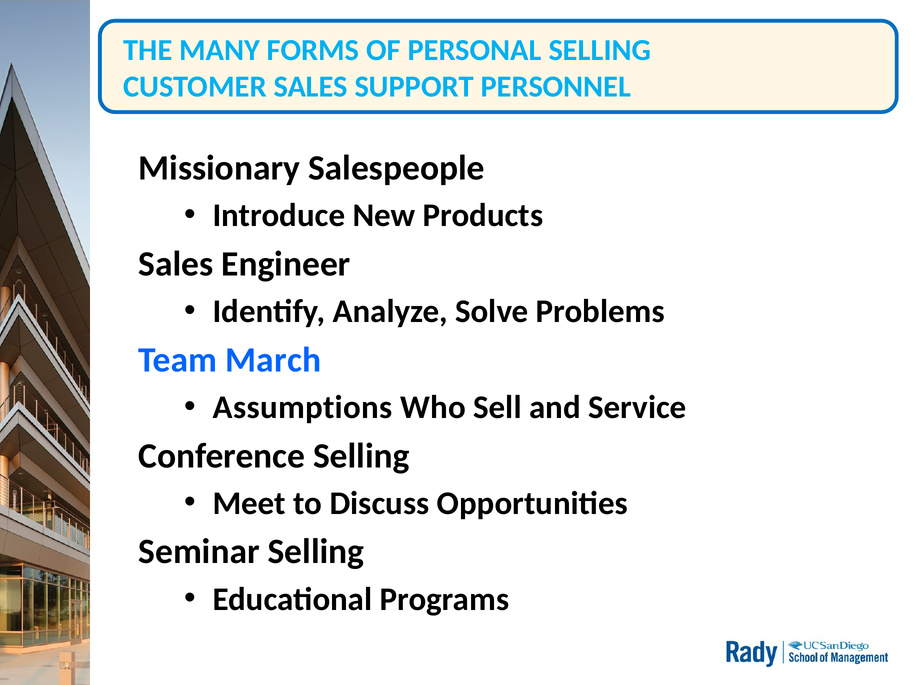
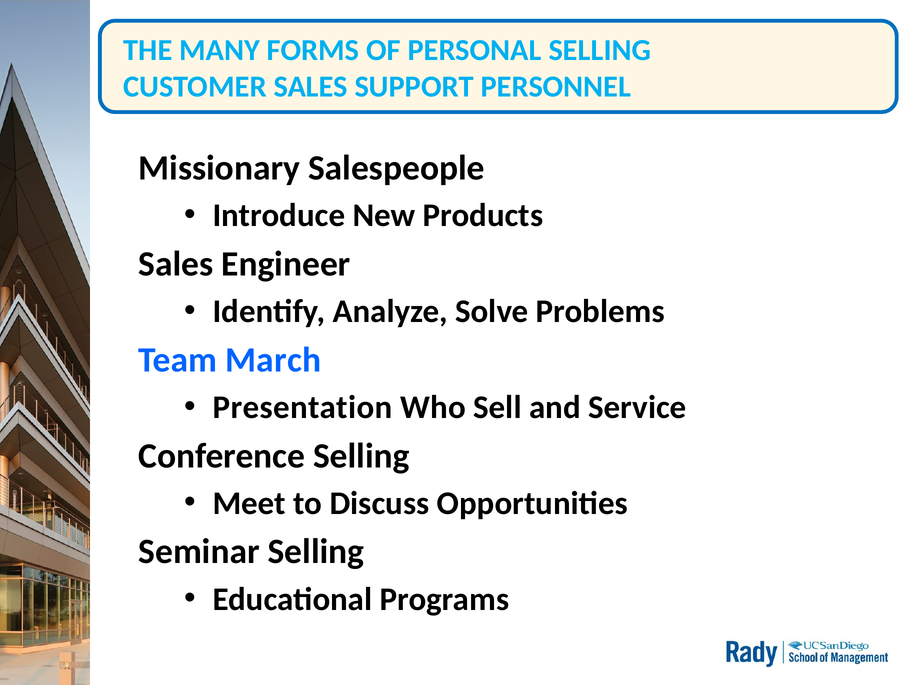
Assumptions: Assumptions -> Presentation (303, 407)
